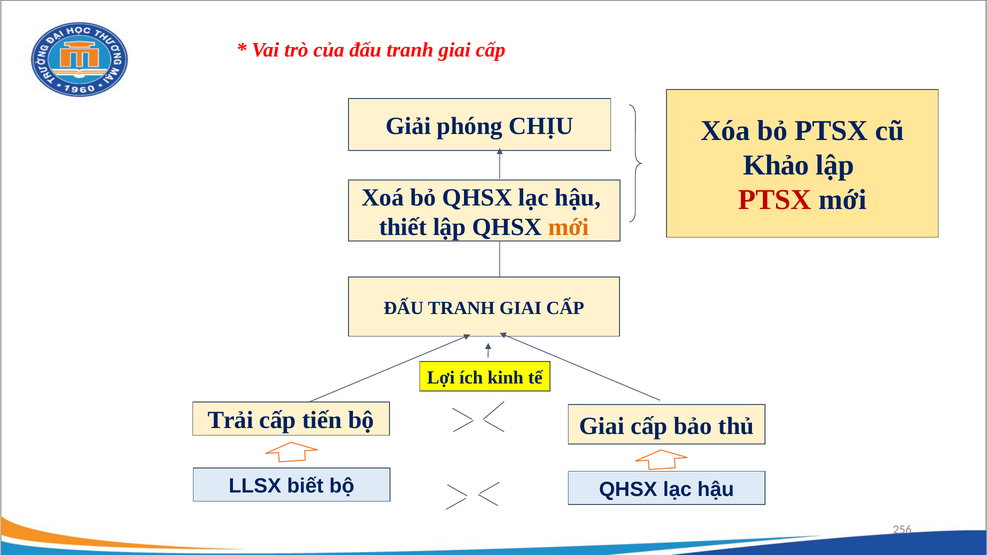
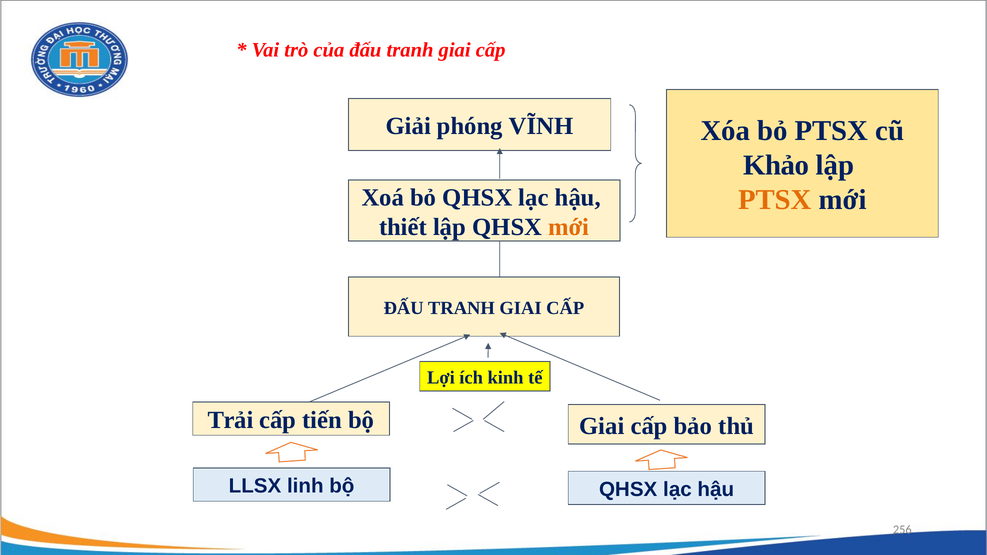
CHỊU: CHỊU -> VĨNH (541, 126)
PTSX colour: red -> orange (775, 200)
biết: biết -> linh (305, 486)
